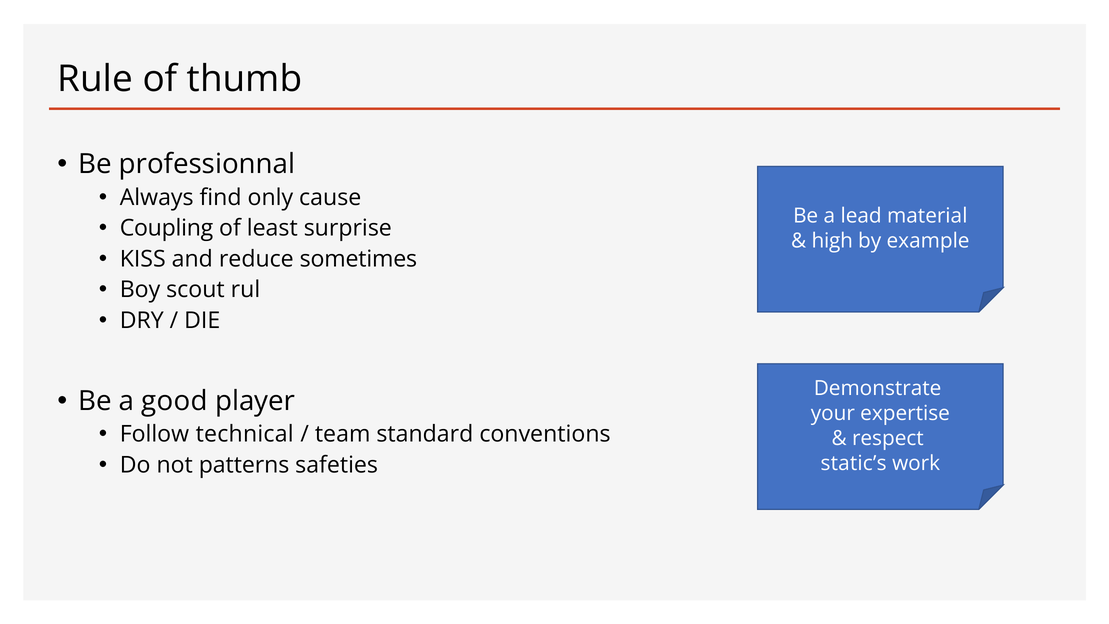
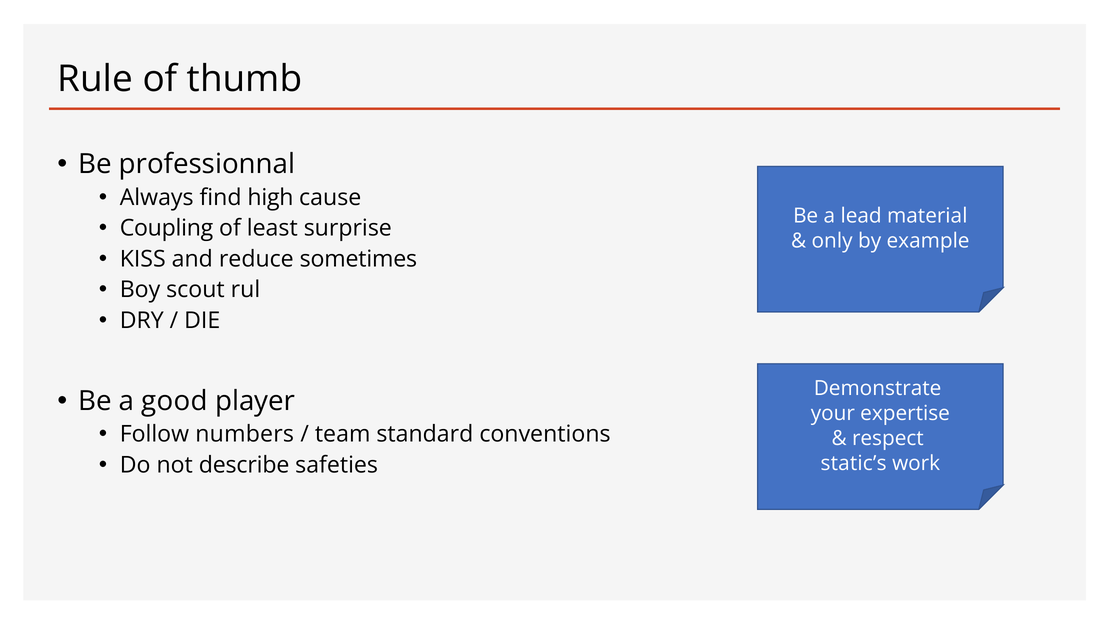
only: only -> high (270, 197)
high: high -> only (832, 241)
technical: technical -> numbers (245, 434)
patterns: patterns -> describe (244, 465)
